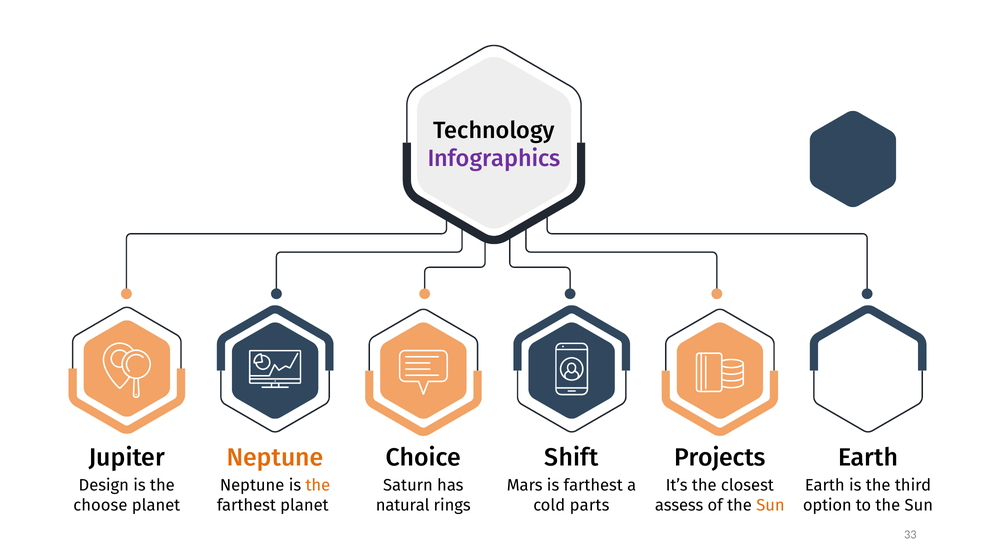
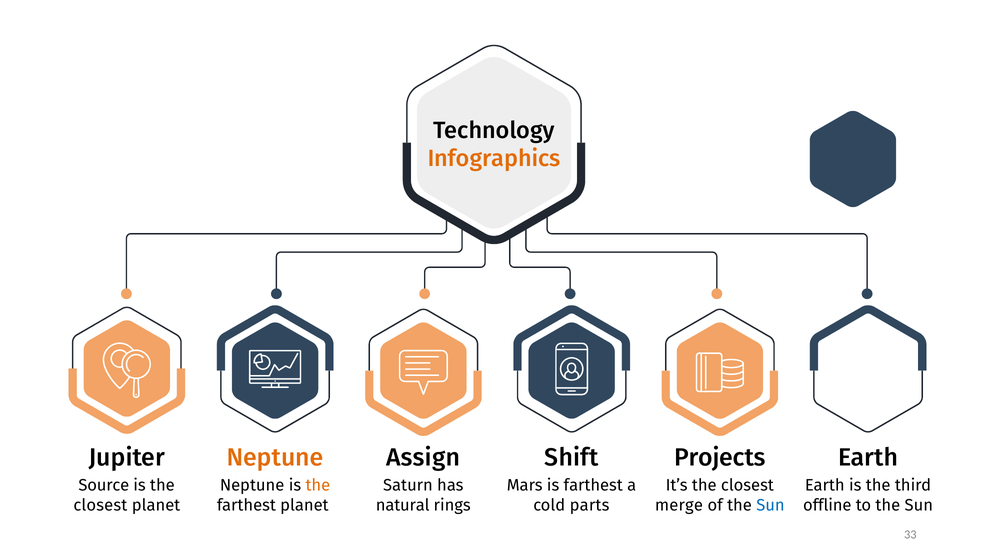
Infographics colour: purple -> orange (494, 158)
Choice: Choice -> Assign (423, 457)
Design: Design -> Source (104, 485)
choose: choose -> closest (100, 505)
assess: assess -> merge (679, 505)
Sun colour: orange -> blue (770, 505)
option: option -> offline (827, 505)
